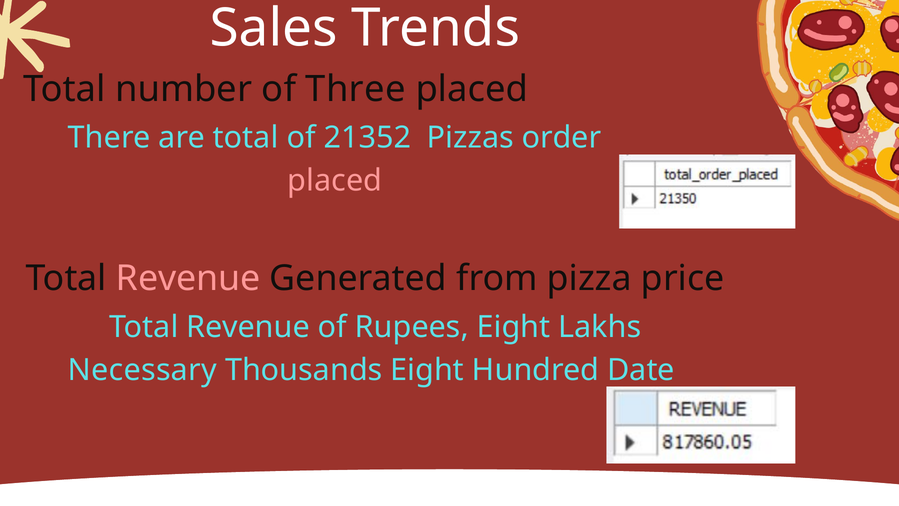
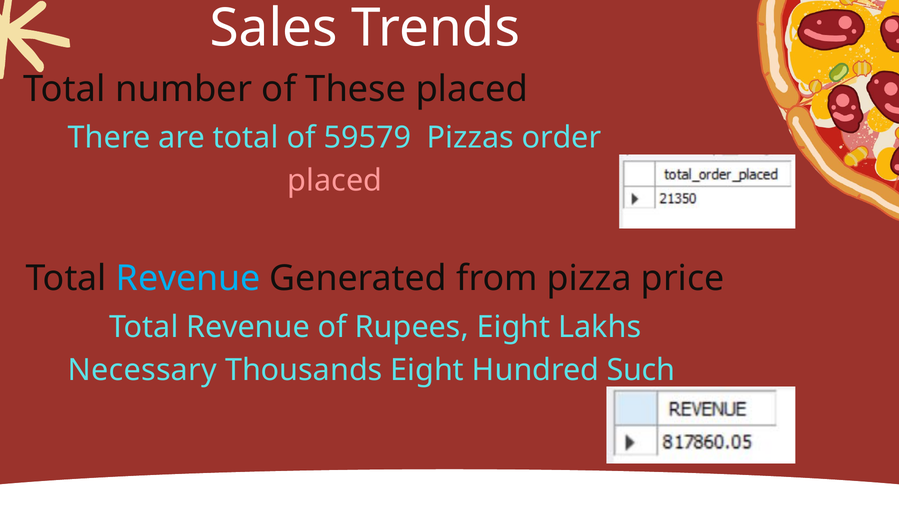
Three: Three -> These (356, 89)
21352: 21352 -> 59579 (367, 138)
Revenue colour: pink -> light blue (188, 278)
Date: Date -> Such (641, 370)
